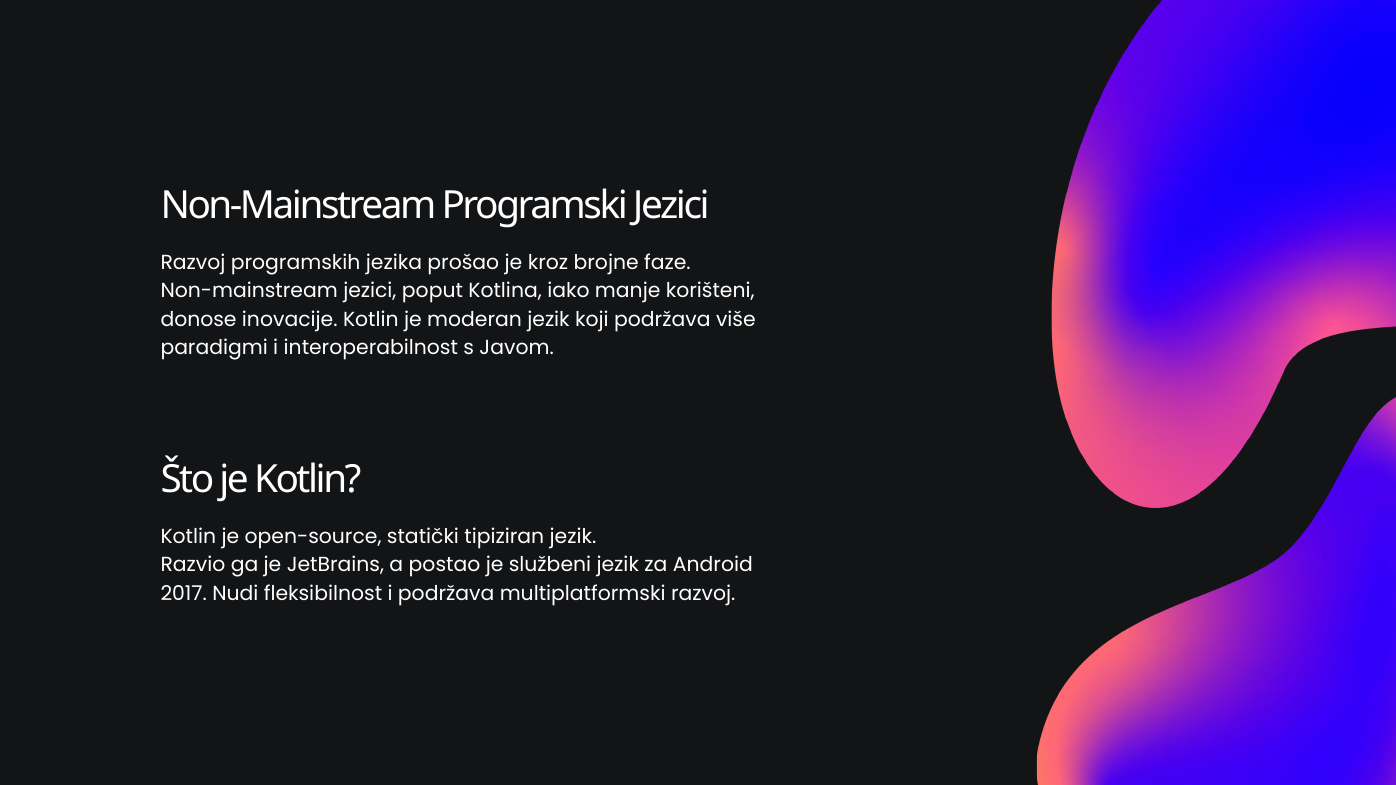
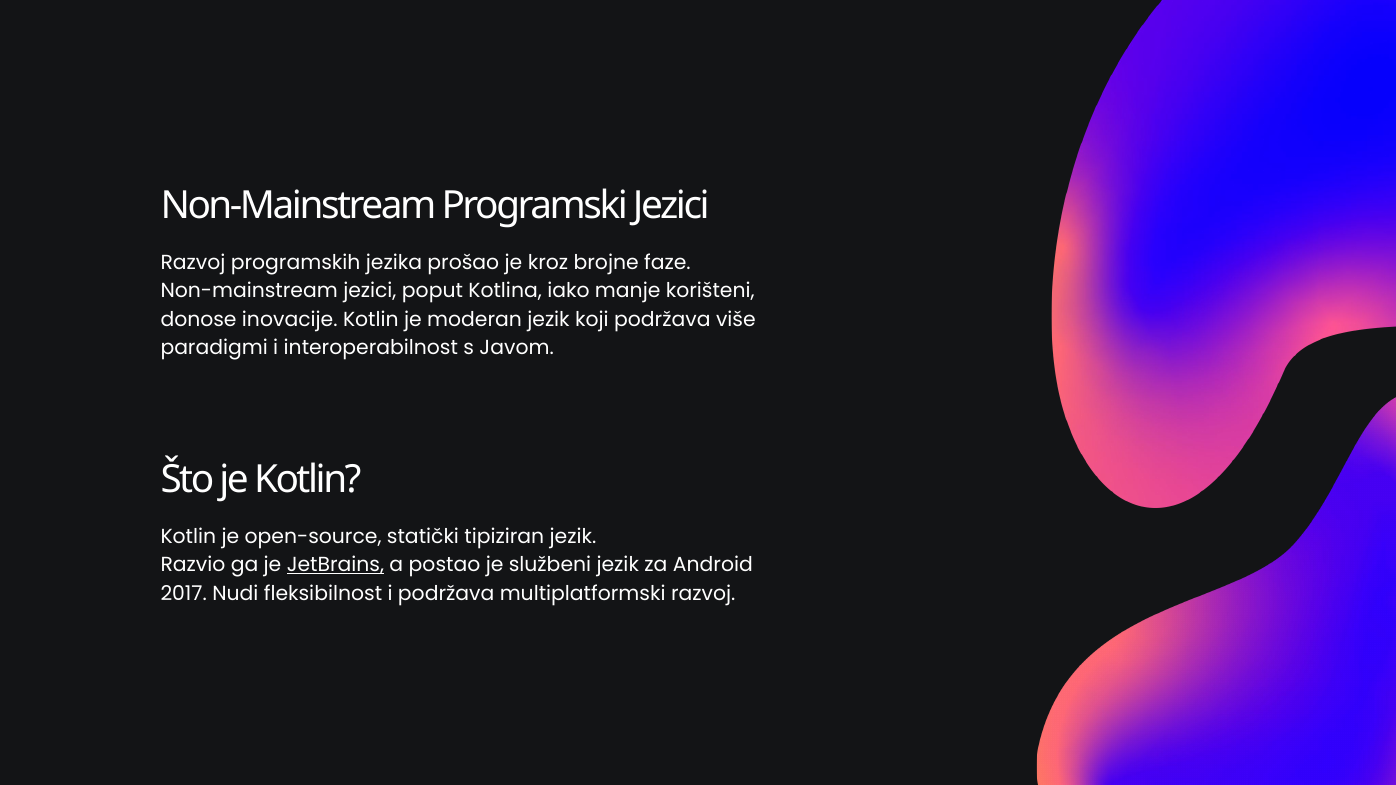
JetBrains underline: none -> present (335, 565)
